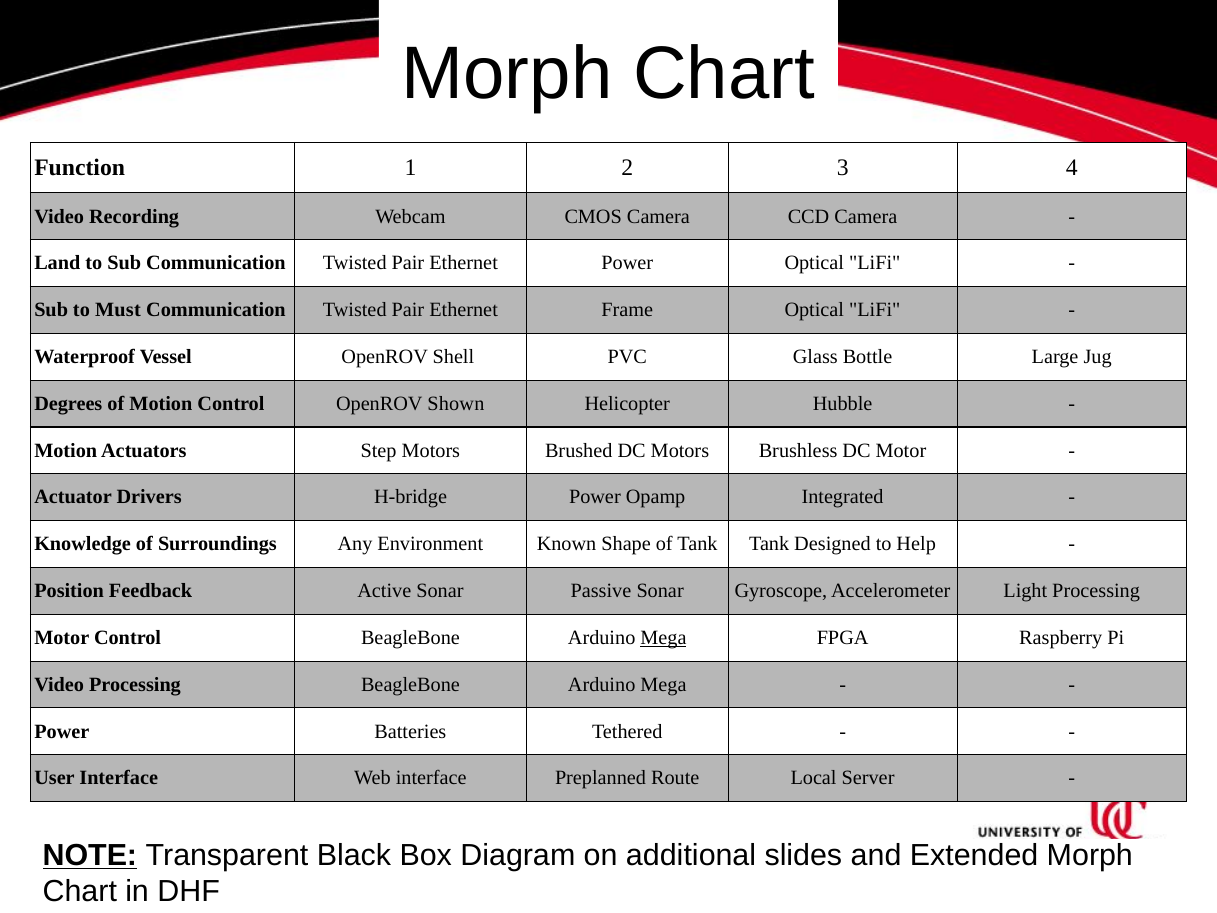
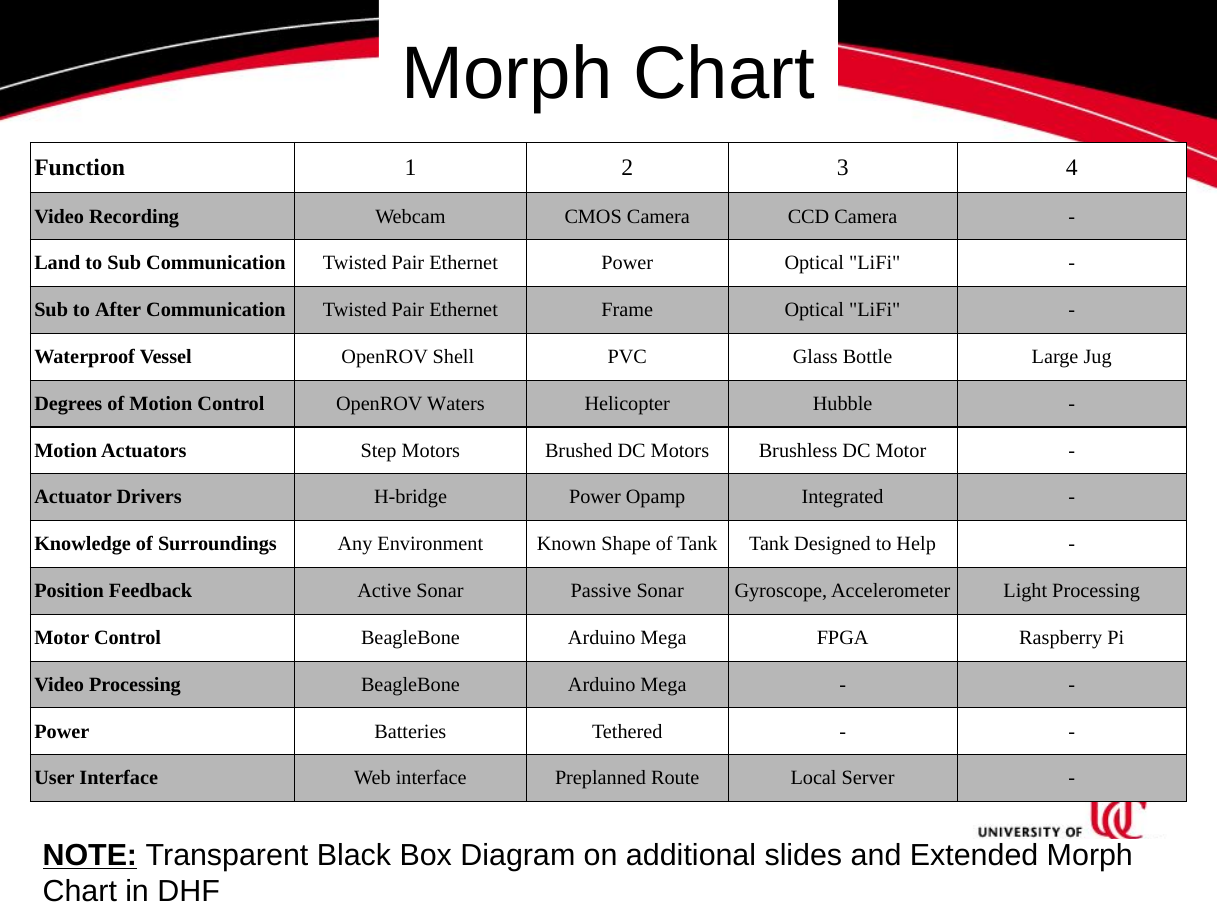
Must: Must -> After (118, 310)
Shown: Shown -> Waters (456, 404)
Mega underline: present -> none (663, 638)
